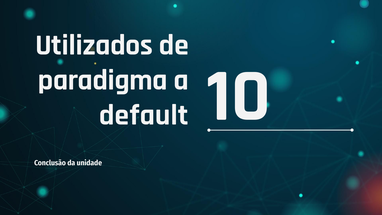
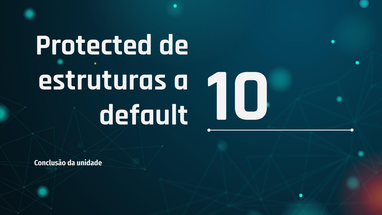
Utilizados: Utilizados -> Protected (94, 45)
paradigma: paradigma -> estruturas (102, 80)
